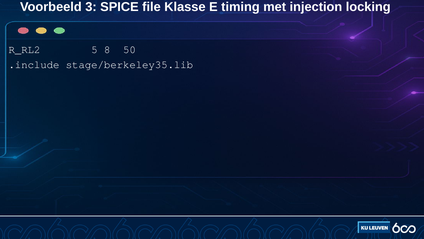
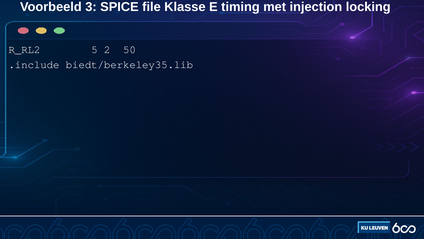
8: 8 -> 2 (107, 50)
stage/berkeley35.lib: stage/berkeley35.lib -> biedt/berkeley35.lib (129, 65)
